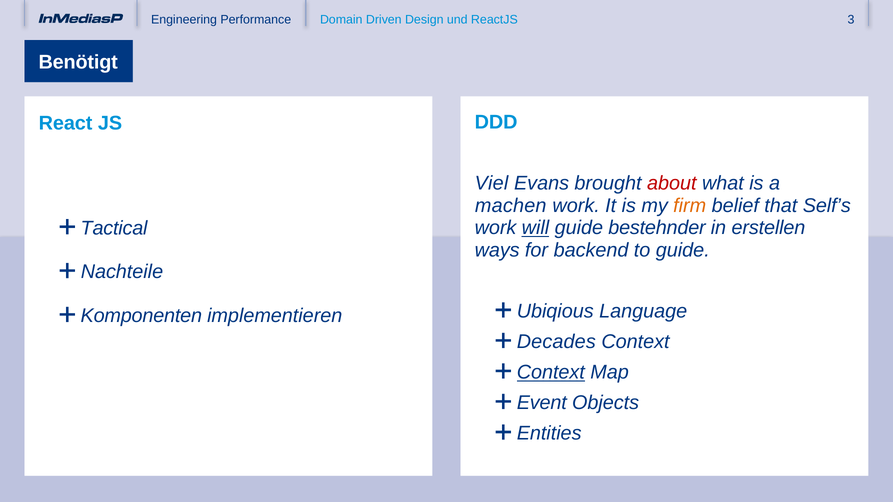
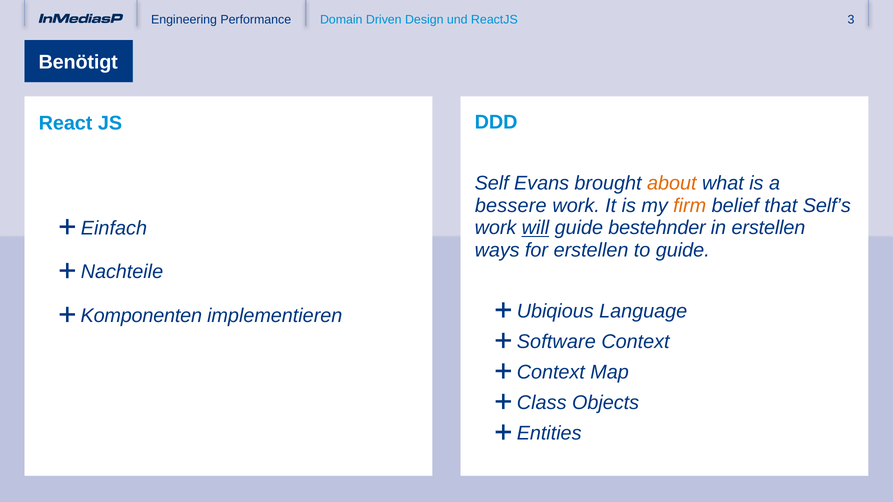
Viel: Viel -> Self (492, 183)
about colour: red -> orange (672, 183)
machen: machen -> bessere (511, 206)
Tactical: Tactical -> Einfach (114, 228)
for backend: backend -> erstellen (591, 250)
Decades: Decades -> Software (556, 342)
Context underline: present -> none (551, 373)
Event: Event -> Class (542, 403)
